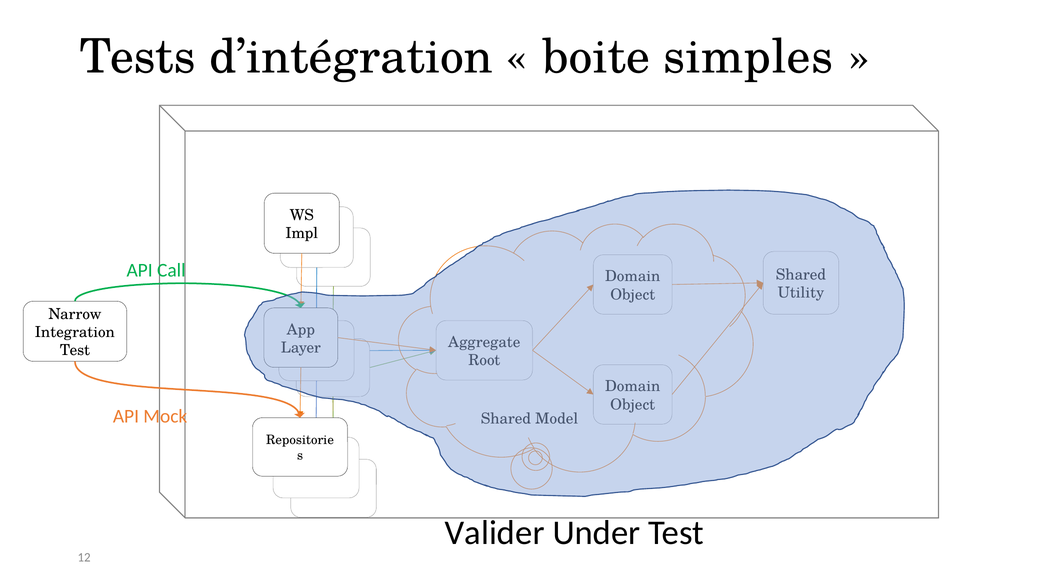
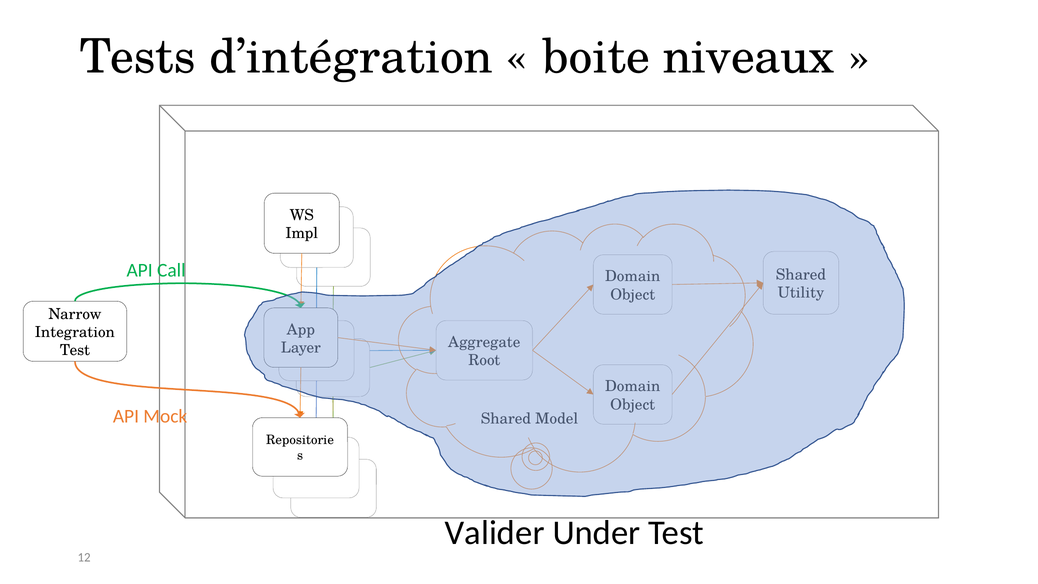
simples: simples -> niveaux (749, 57)
